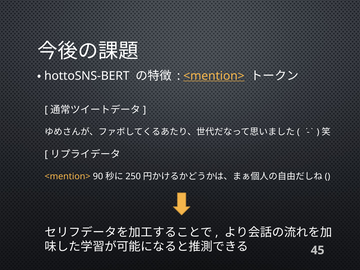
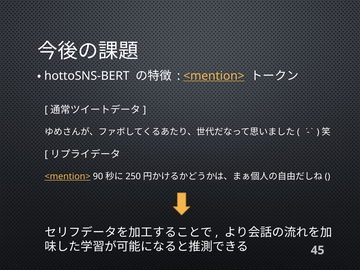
<mention> underline: none -> present (68, 176)
